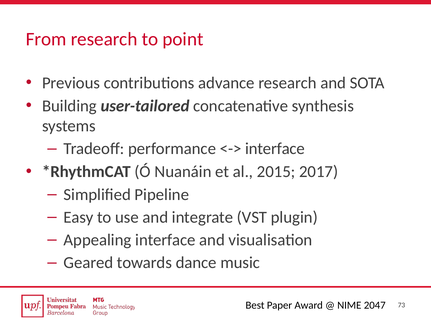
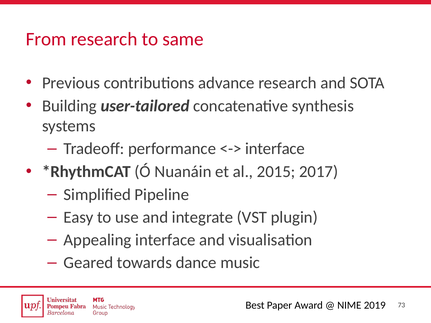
point: point -> same (183, 39)
2047: 2047 -> 2019 (375, 306)
